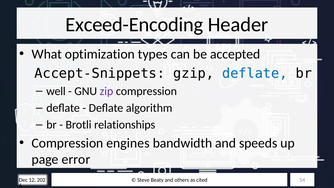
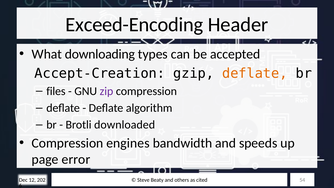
optimization: optimization -> downloading (100, 54)
Accept-Snippets: Accept-Snippets -> Accept-Creation (100, 73)
deflate colour: blue -> orange (255, 73)
well: well -> files (56, 91)
relationships: relationships -> downloaded (125, 125)
